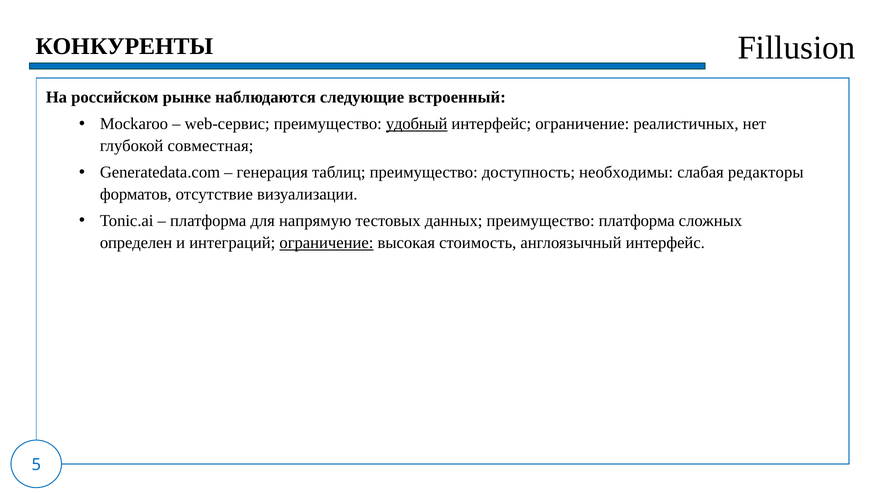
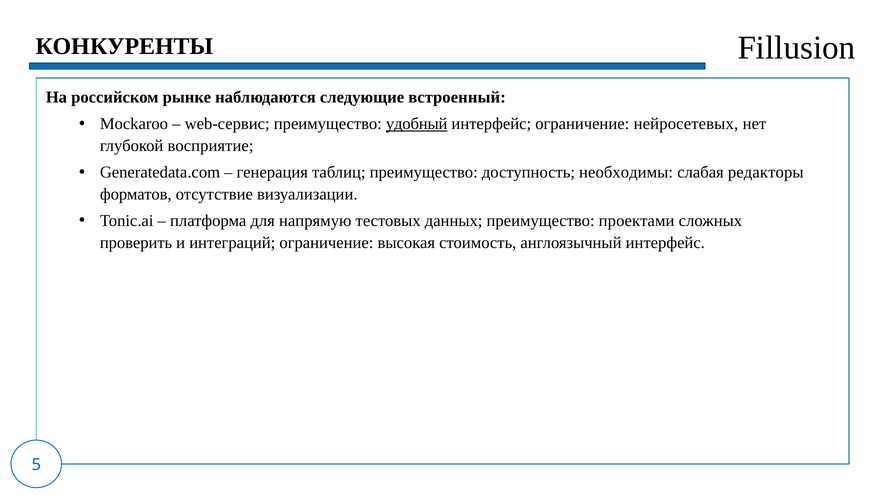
реалистичных: реалистичных -> нейросетевых (686, 124)
совместная: совместная -> восприятие (211, 146)
преимущество платформа: платформа -> проектами (637, 221)
определен: определен -> проверить (136, 243)
ограничение underline: present -> none (326, 243)
